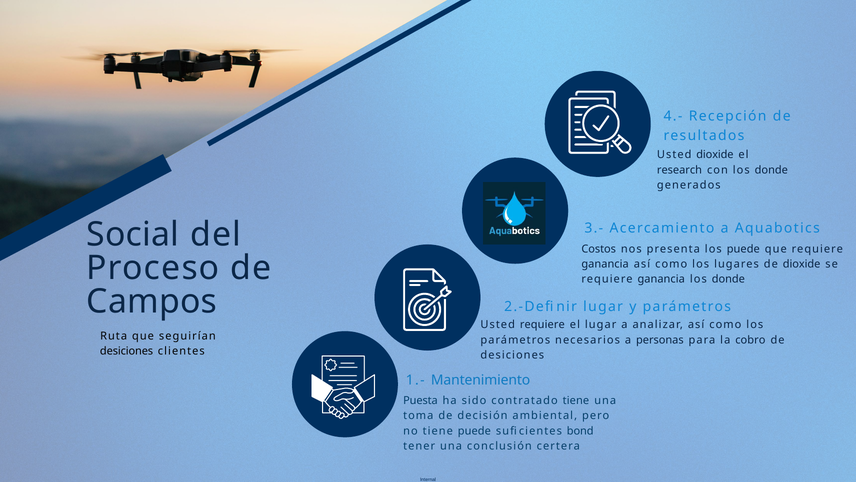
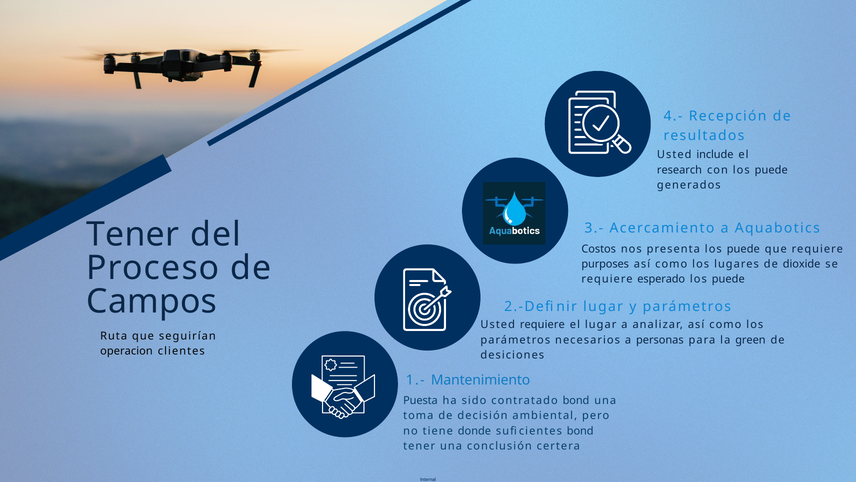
Usted dioxide: dioxide -> include (715, 155)
con los donde: donde -> puede (771, 170)
Social: Social -> Tener (133, 234)
ganancia: ganancia -> purposes (605, 264)
ganancia: ganancia -> esperado (661, 279)
donde: donde -> puede (728, 279)
cobro: cobro -> green (750, 340)
desiciones: desiciones -> operacion (126, 351)
contratado tiene: tiene -> bond (576, 400)
tiene puede: puede -> donde (474, 430)
